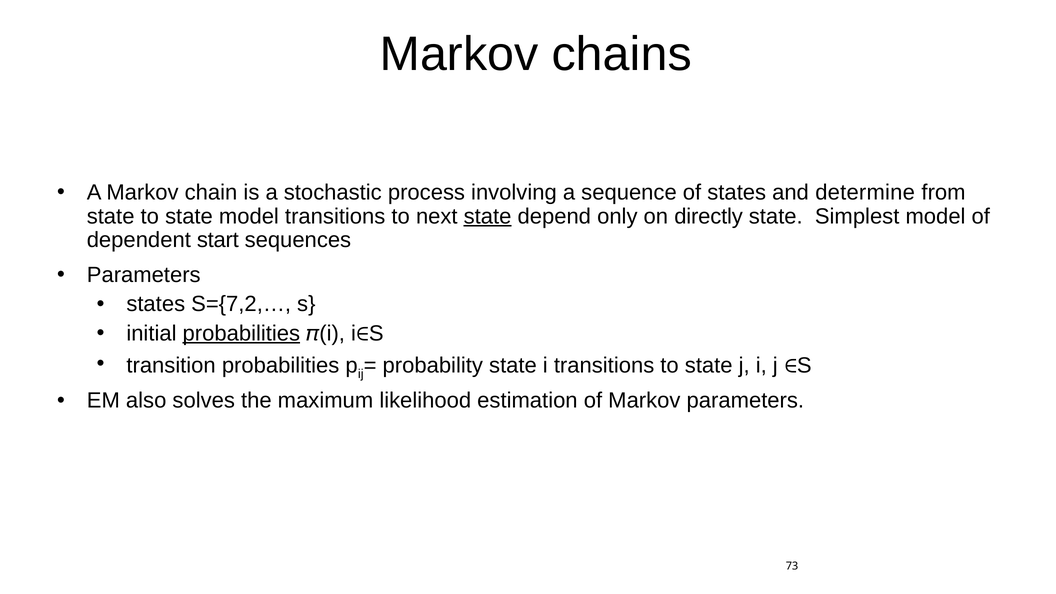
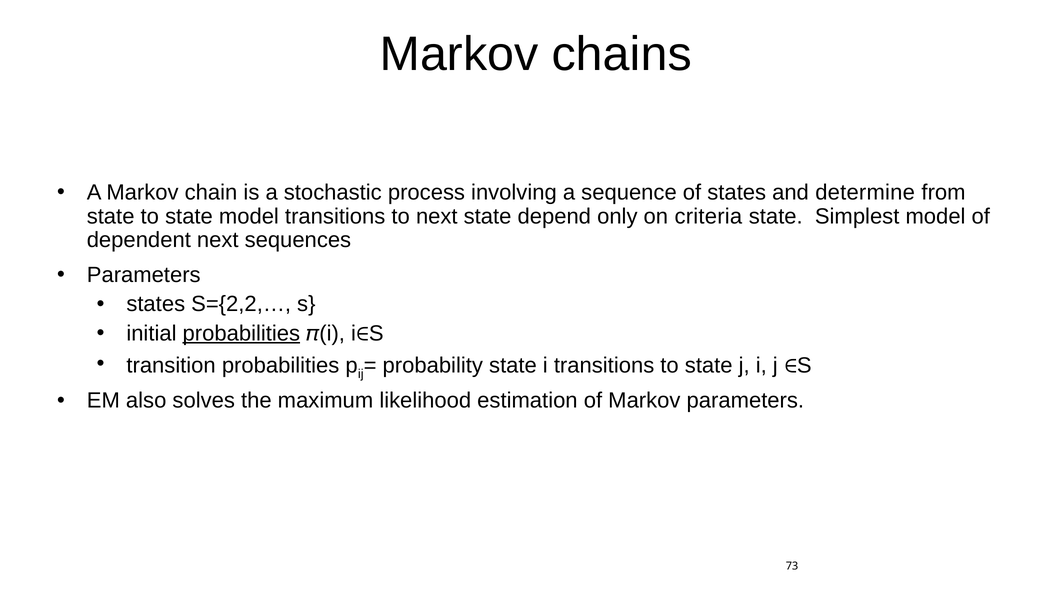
state underline: present -> none (488, 216)
directly: directly -> criteria (708, 216)
dependent start: start -> next (218, 240)
S={7,2,…: S={7,2,… -> S={2,2,… (241, 304)
